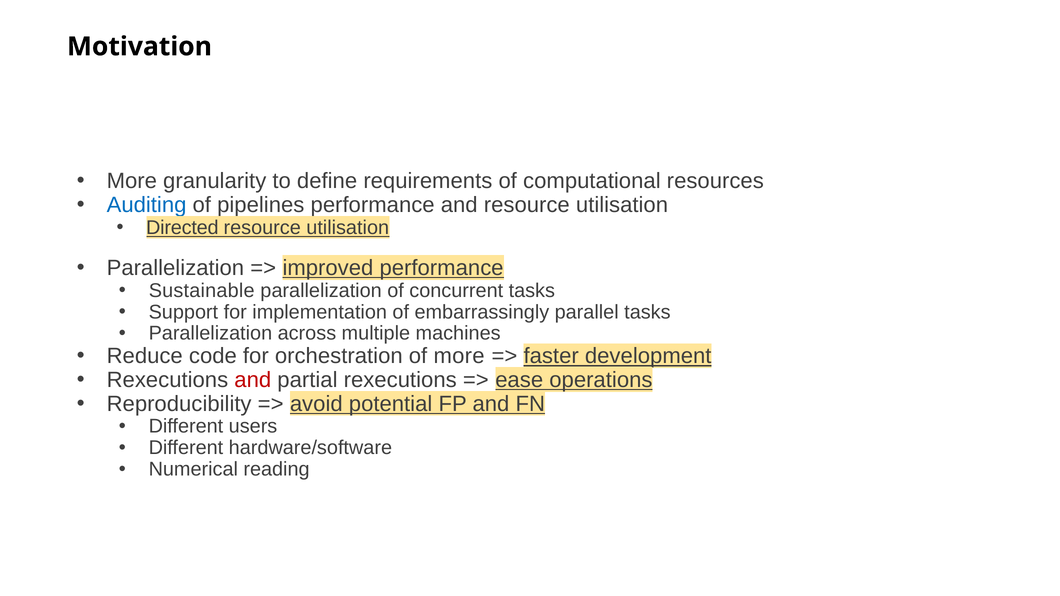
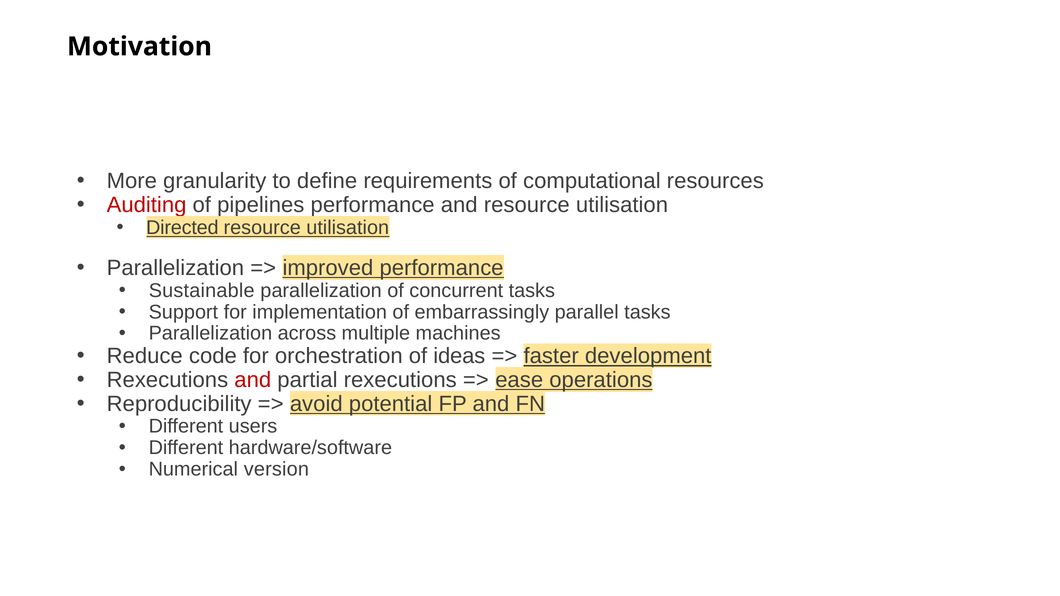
Auditing colour: blue -> red (147, 205)
of more: more -> ideas (459, 356)
reading: reading -> version (276, 470)
